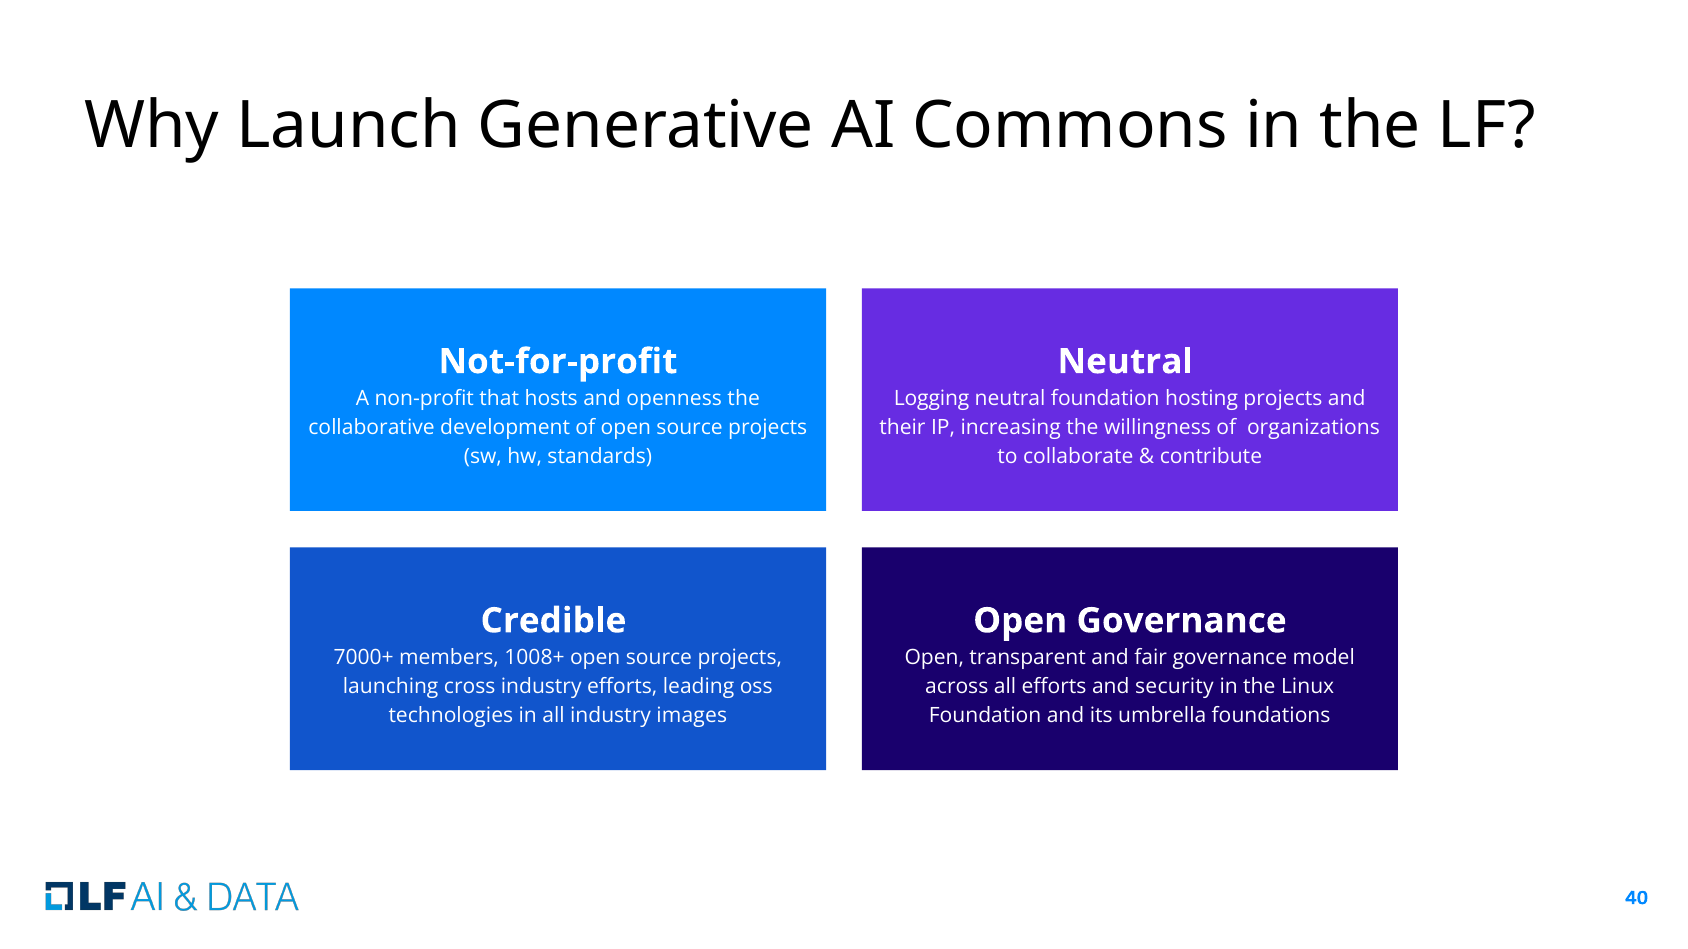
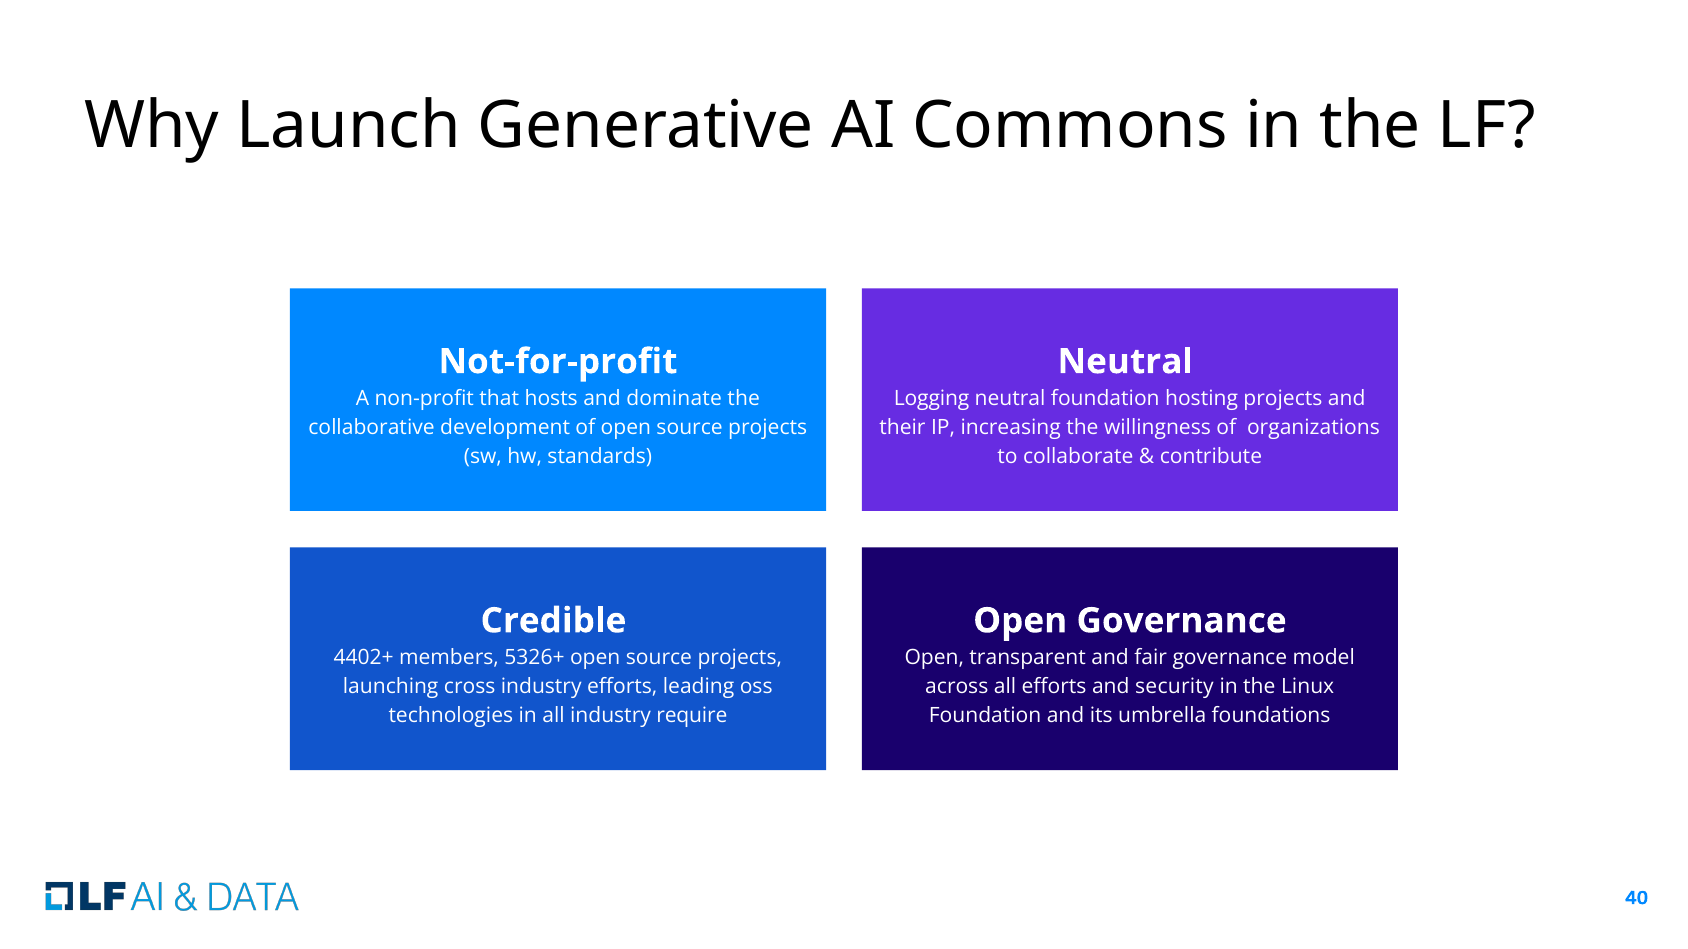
openness: openness -> dominate (674, 398)
7000+: 7000+ -> 4402+ (364, 658)
1008+: 1008+ -> 5326+ (534, 658)
images: images -> require (692, 716)
